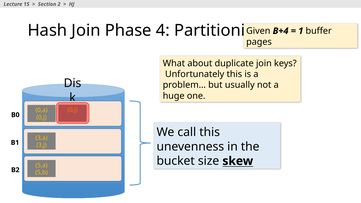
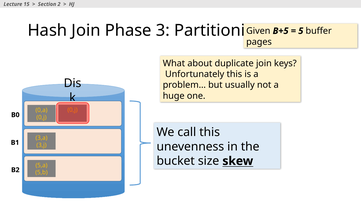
4: 4 -> 3 (163, 30)
B+4: B+4 -> B+5 (281, 31)
1: 1 -> 5 (301, 31)
